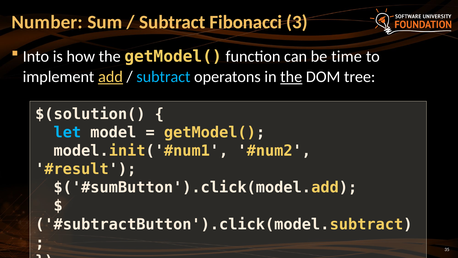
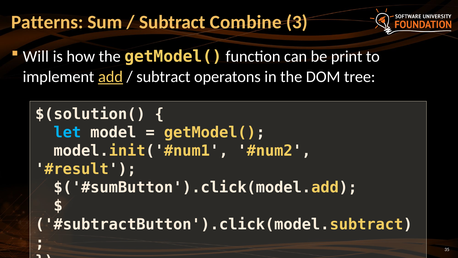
Number: Number -> Patterns (47, 22)
Fibonacci: Fibonacci -> Combine (246, 22)
Into: Into -> Will (36, 56)
time: time -> print (347, 56)
subtract colour: light blue -> white (163, 77)
the underline: present -> none (291, 77)
